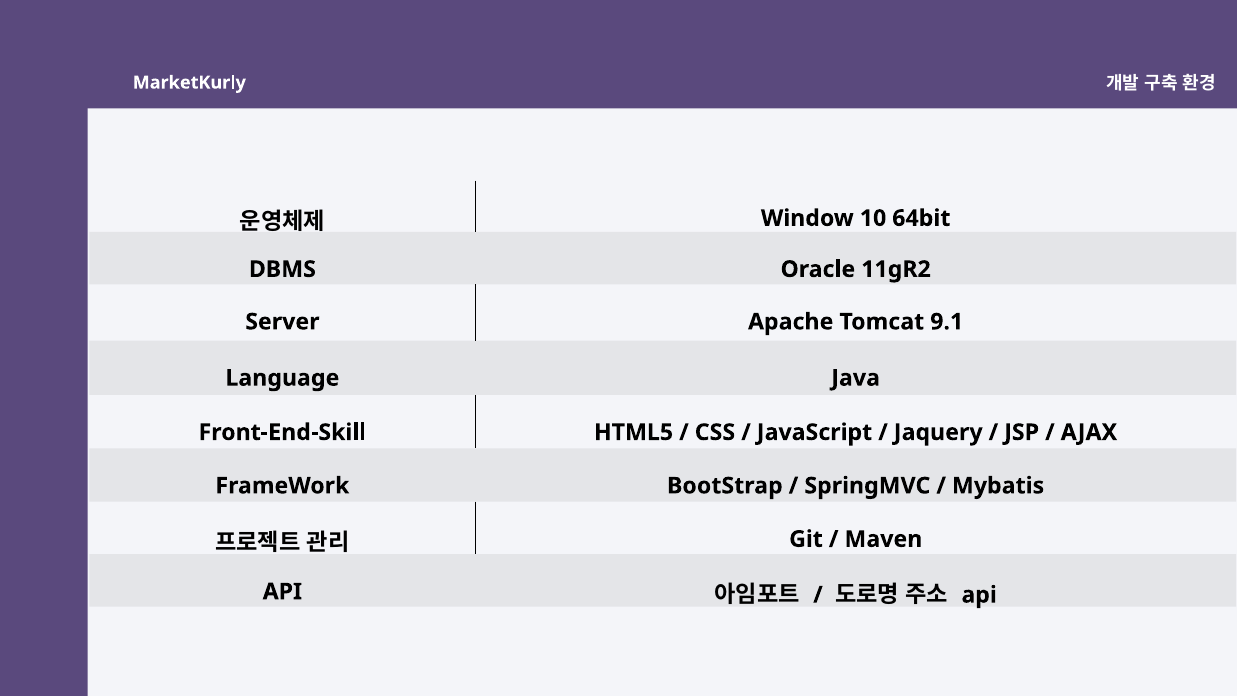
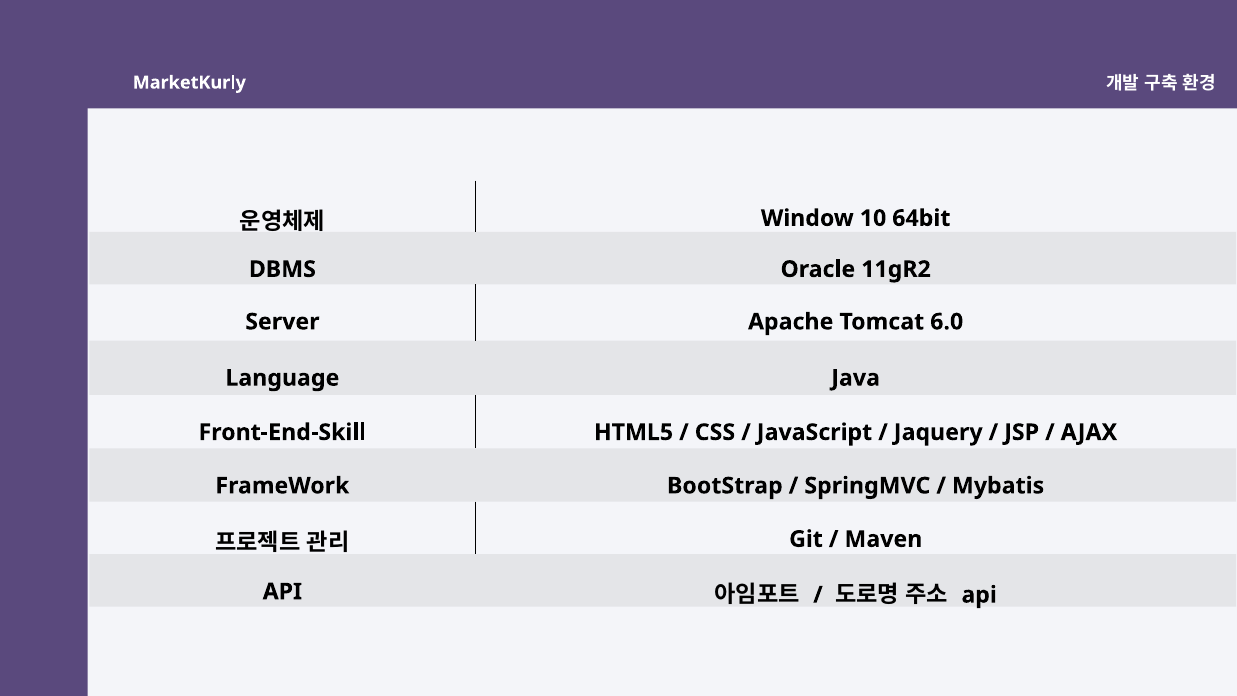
9.1: 9.1 -> 6.0 (947, 322)
